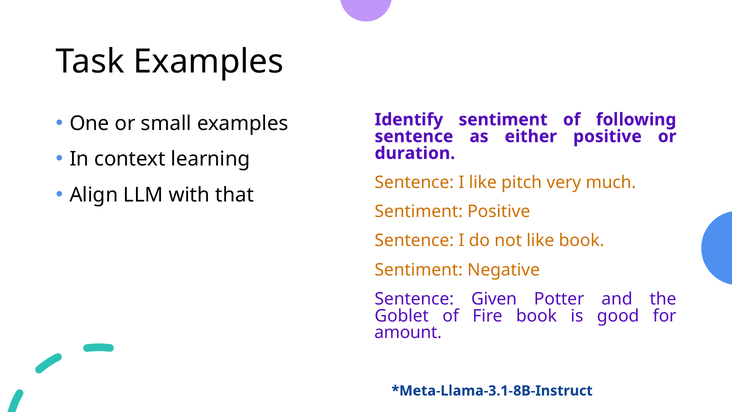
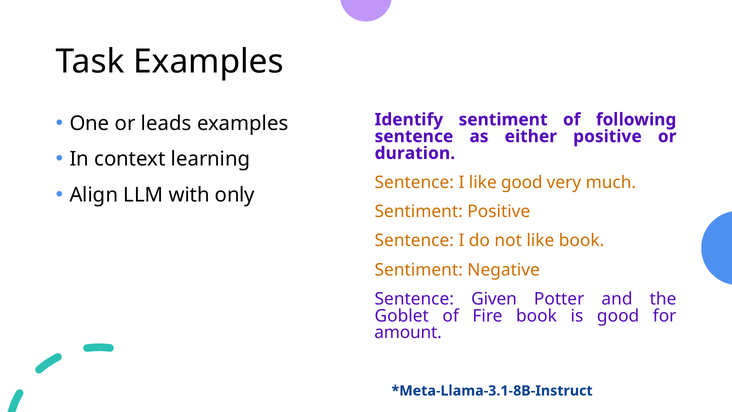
small: small -> leads (166, 123)
like pitch: pitch -> good (522, 182)
that: that -> only (235, 195)
